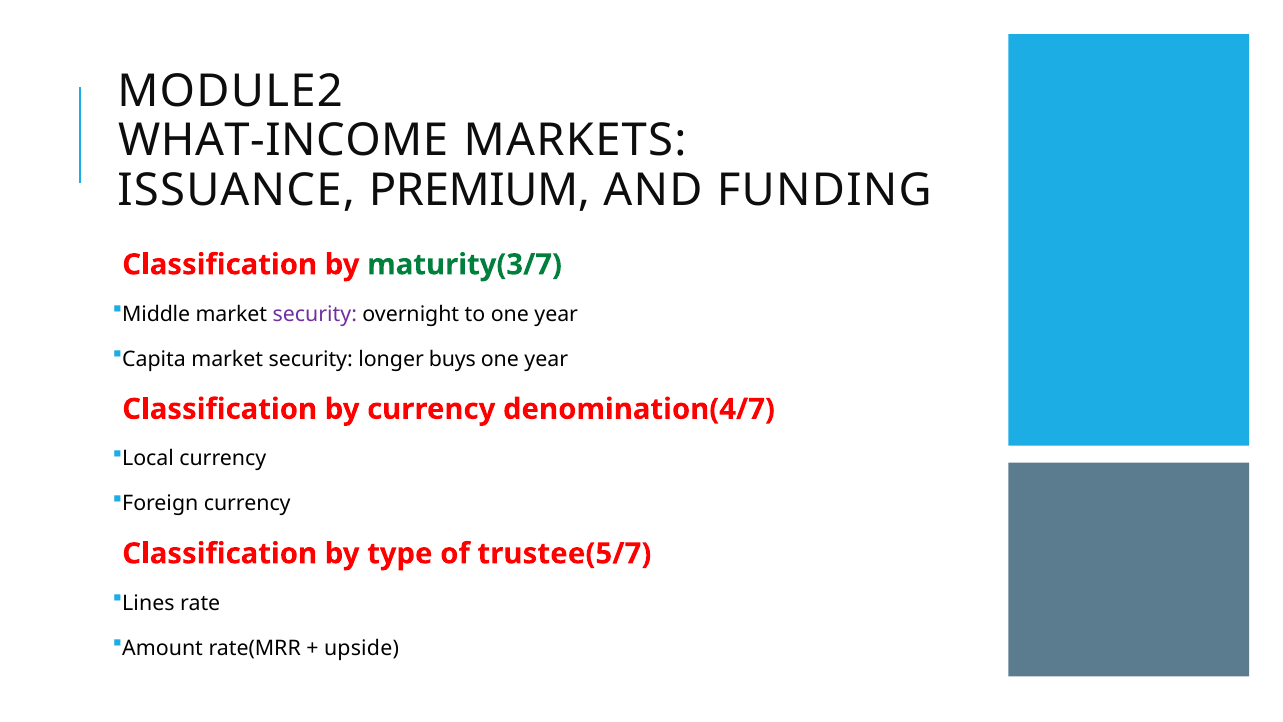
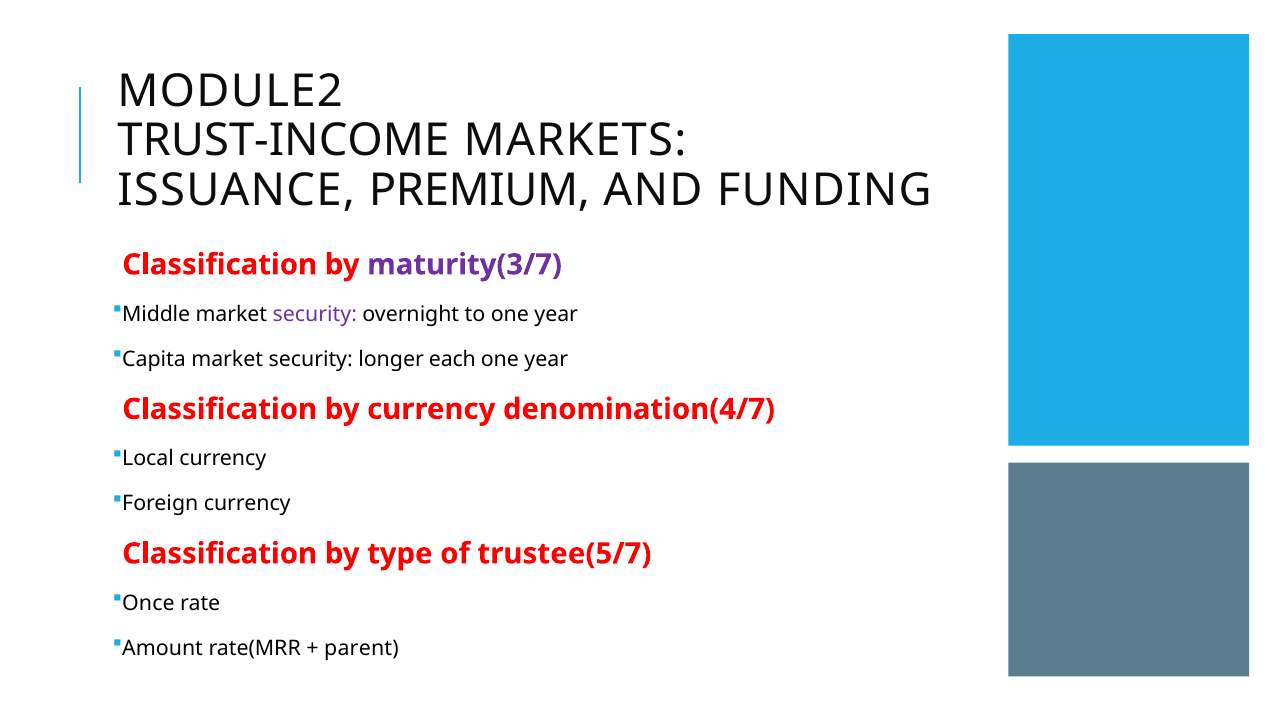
WHAT-INCOME: WHAT-INCOME -> TRUST-INCOME (283, 141)
maturity(3/7 colour: green -> purple (465, 265)
buys: buys -> each (452, 359)
Lines: Lines -> Once (148, 603)
upside: upside -> parent (361, 648)
